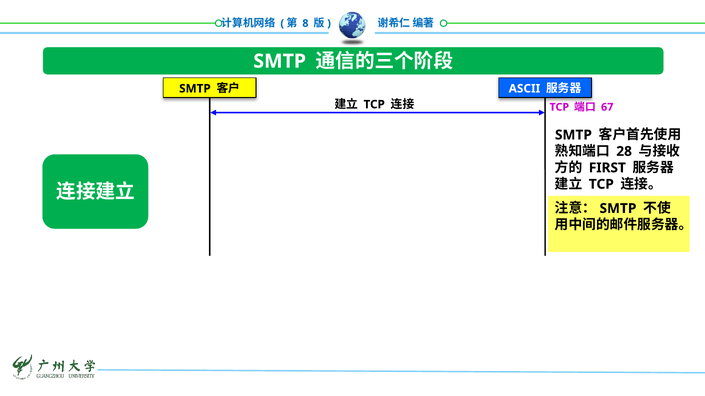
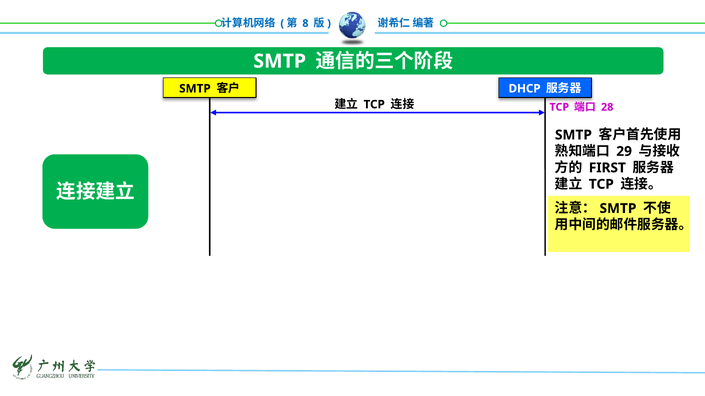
ASCII: ASCII -> DHCP (525, 89)
67: 67 -> 28 (607, 107)
28: 28 -> 29 (624, 152)
